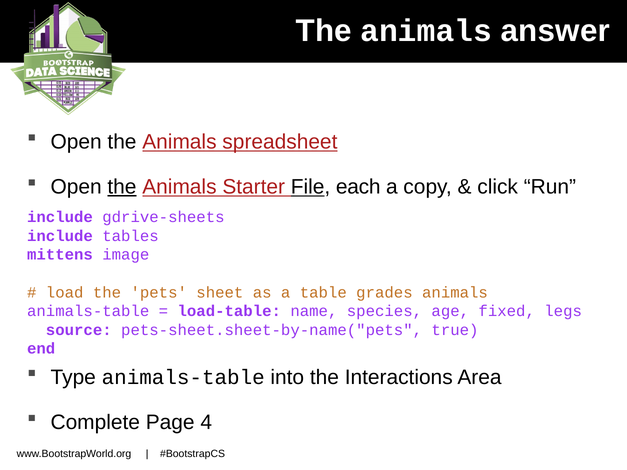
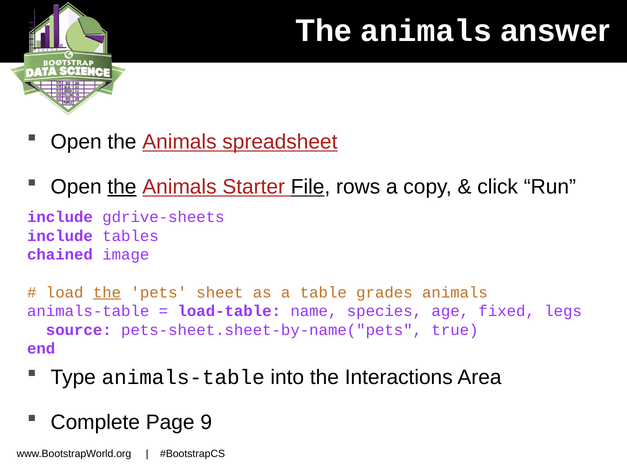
each: each -> rows (358, 187)
mittens: mittens -> chained (60, 255)
the underline: none -> present (107, 293)
4: 4 -> 9 (206, 422)
